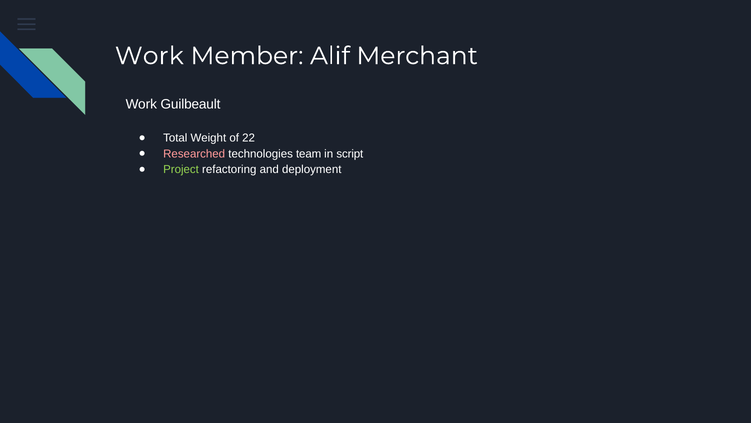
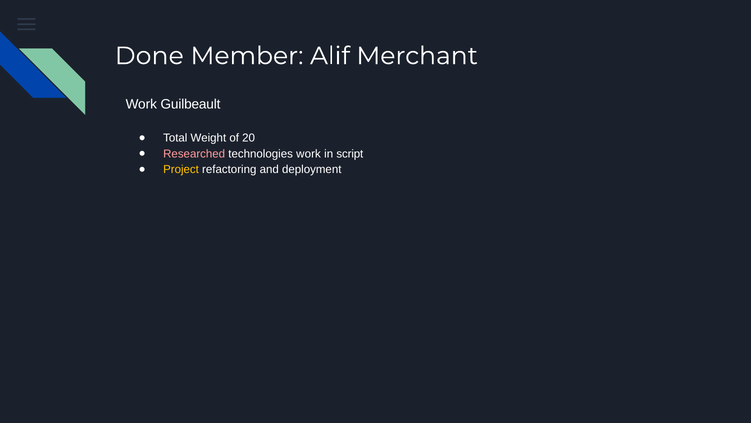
Work: Work -> Done (149, 56)
22: 22 -> 20 (249, 138)
technologies team: team -> work (309, 154)
Project colour: light green -> yellow (181, 169)
